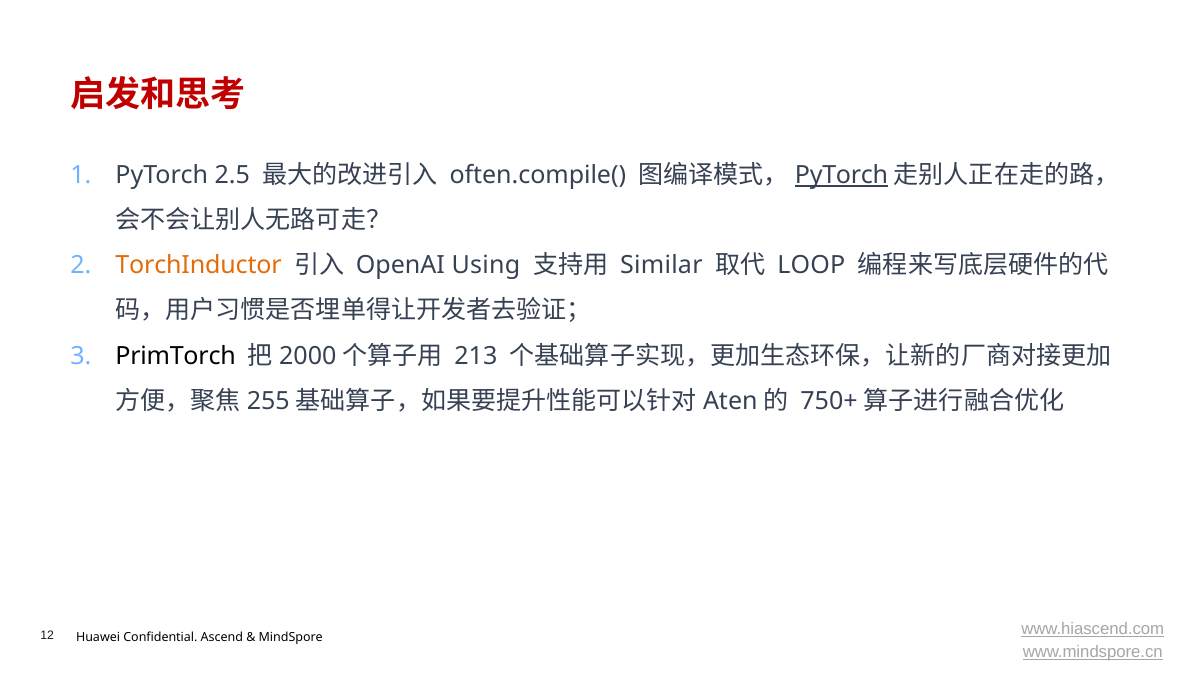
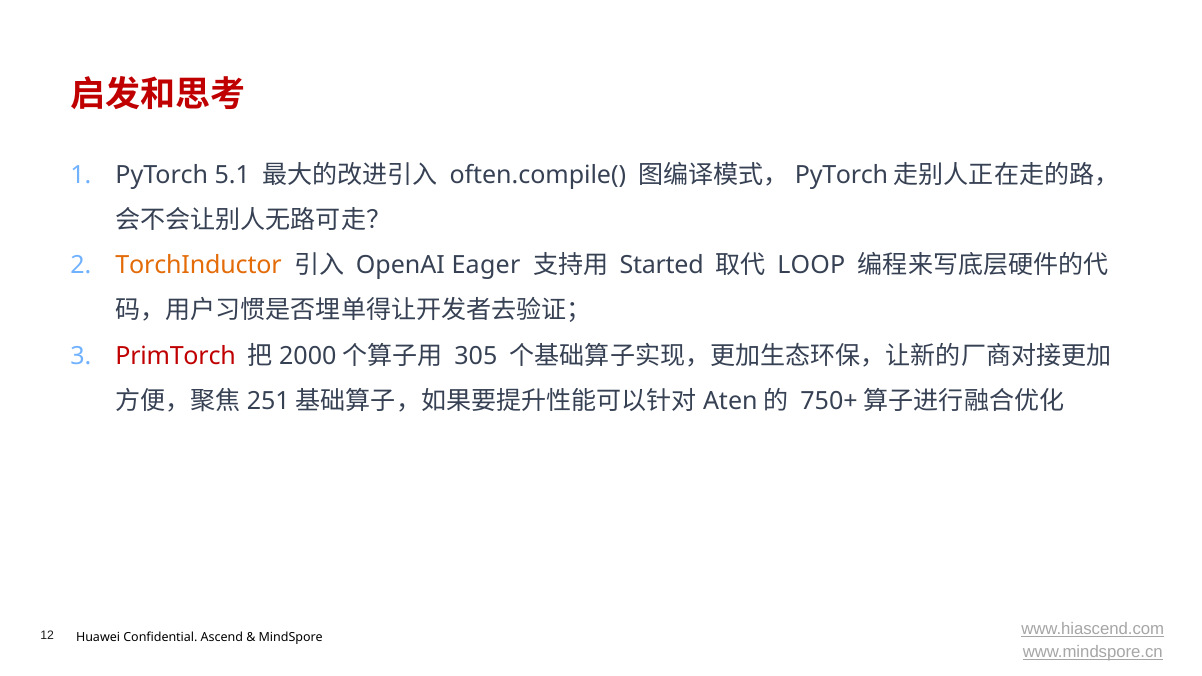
2.5: 2.5 -> 5.1 (232, 175)
PyTorch underline: present -> none (842, 175)
Using: Using -> Eager (486, 266)
Similar: Similar -> Started (662, 266)
PrimTorch colour: black -> red (176, 356)
213: 213 -> 305 (476, 356)
255: 255 -> 251 (268, 401)
